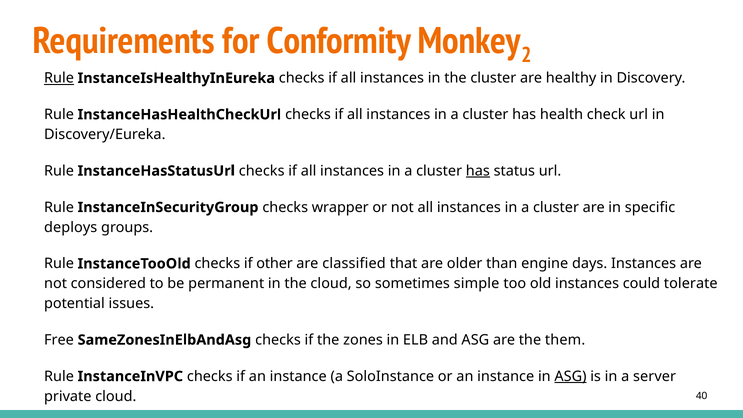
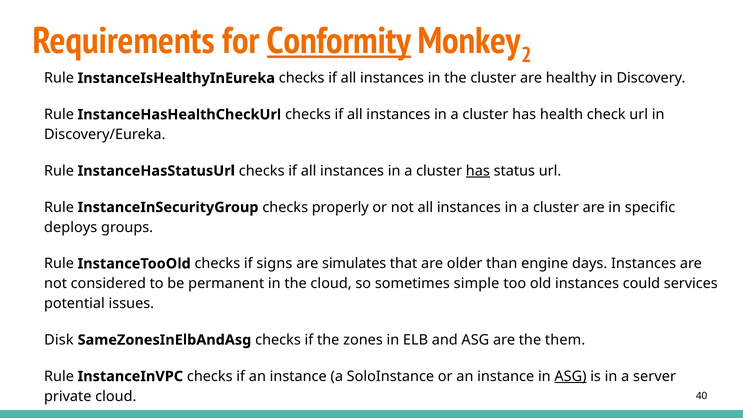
Conformity underline: none -> present (339, 41)
Rule underline: present -> none (59, 78)
wrapper: wrapper -> properly (340, 207)
other: other -> signs (274, 264)
classified: classified -> simulates (354, 264)
tolerate: tolerate -> services (691, 284)
Free: Free -> Disk (59, 340)
